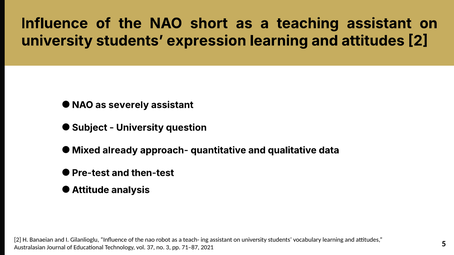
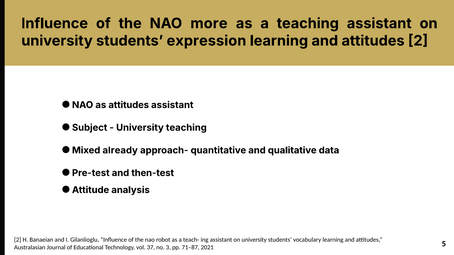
short: short -> more (209, 23)
as severely: severely -> attitudes (129, 105)
University question: question -> teaching (186, 128)
